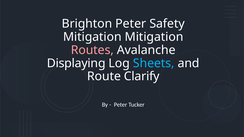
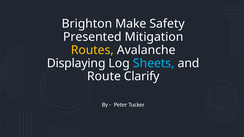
Brighton Peter: Peter -> Make (131, 24)
Mitigation: Mitigation -> Presented (92, 37)
Routes colour: pink -> yellow (92, 50)
